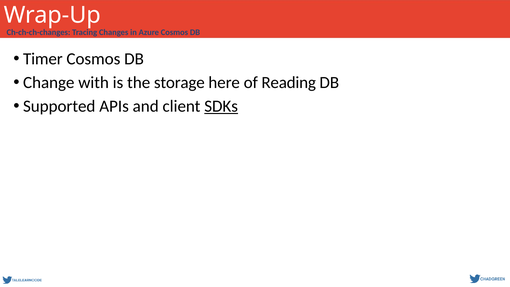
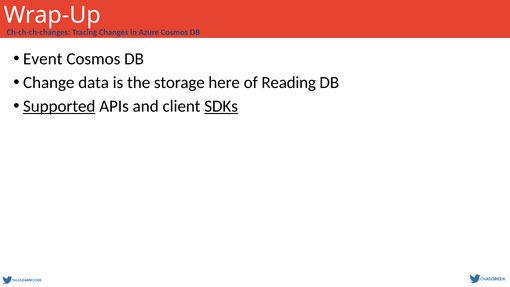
Timer: Timer -> Event (43, 59)
with: with -> data (94, 83)
Supported underline: none -> present (59, 106)
